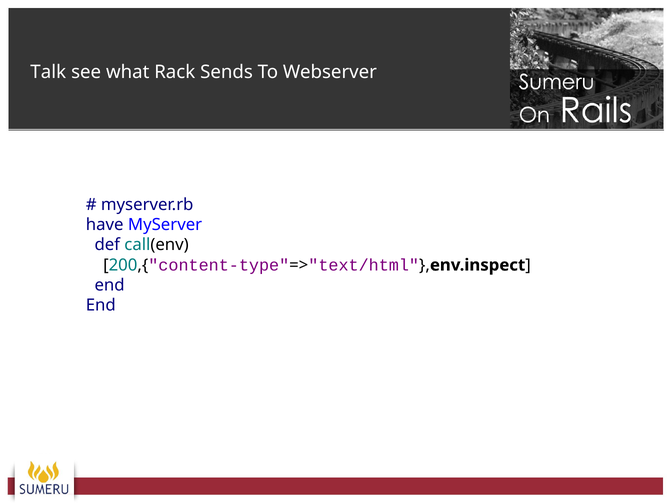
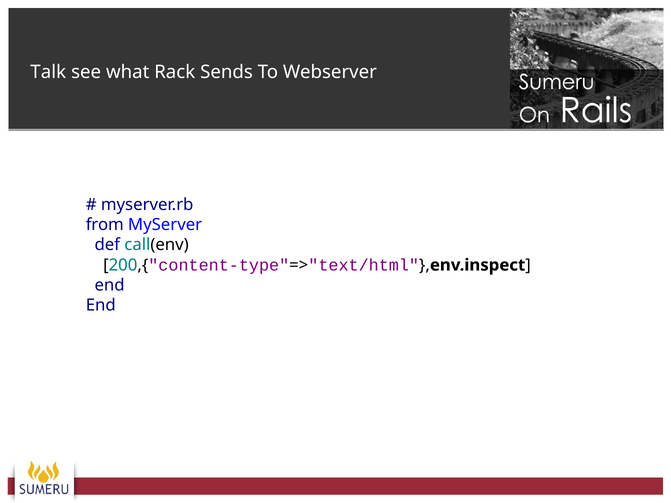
have: have -> from (105, 225)
